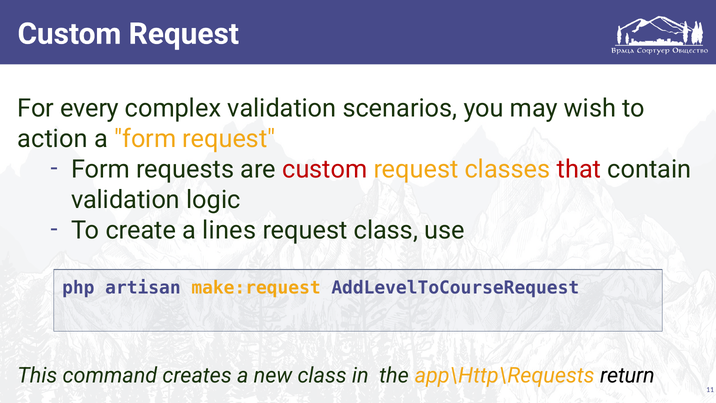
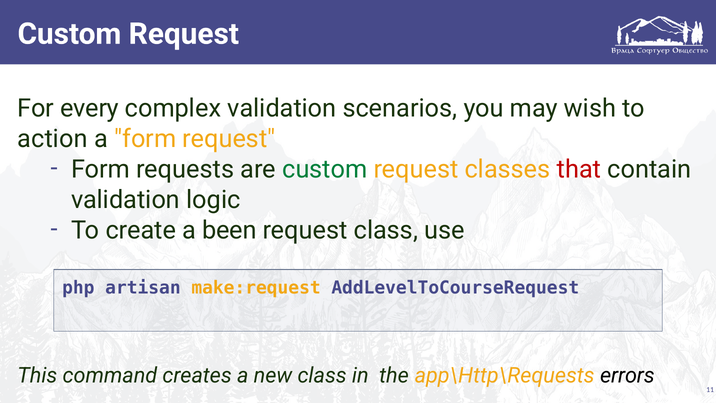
custom colour: red -> green (325, 169)
lines: lines -> been (229, 230)
return: return -> errors (627, 375)
